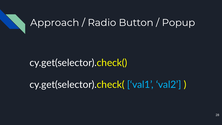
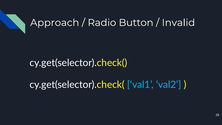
Popup: Popup -> Invalid (178, 23)
